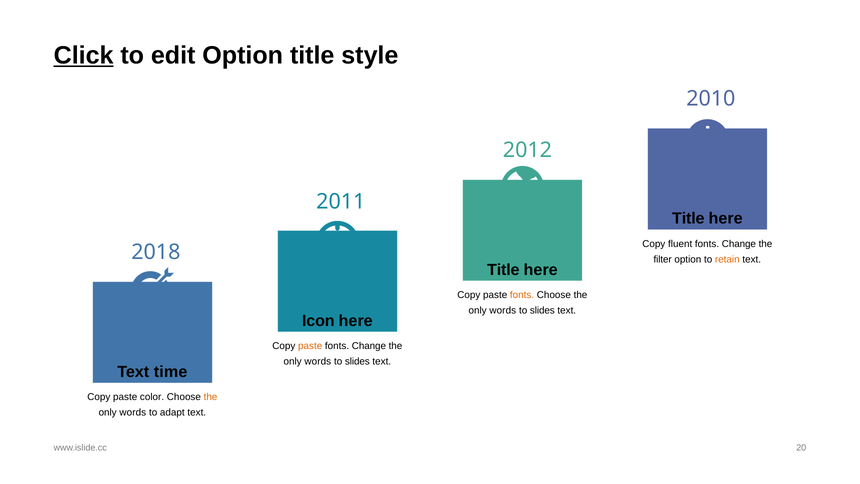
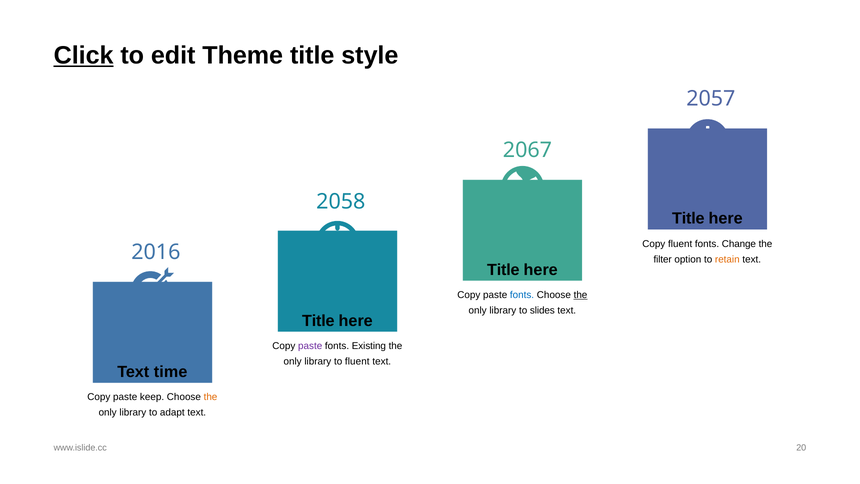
edit Option: Option -> Theme (243, 56)
2010: 2010 -> 2057 (711, 99)
2012: 2012 -> 2067 (527, 150)
2011: 2011 -> 2058 (341, 201)
2018: 2018 -> 2016 (156, 252)
fonts colour: orange -> blue (522, 295)
the underline: none -> present (581, 295)
words: words -> library (503, 310)
Icon: Icon -> Title (318, 321)
paste colour: orange -> purple (310, 346)
Change: Change -> Existing (369, 346)
words: words -> library (318, 361)
slides: slides -> fluent (357, 361)
color: color -> keep (152, 397)
words: words -> library (133, 412)
